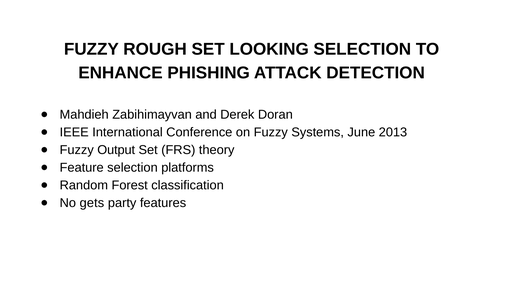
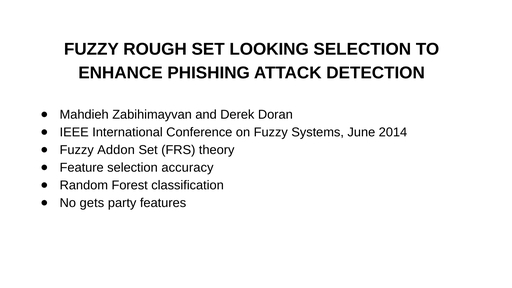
2013: 2013 -> 2014 (393, 132)
Output: Output -> Addon (116, 150)
platforms: platforms -> accuracy (187, 168)
